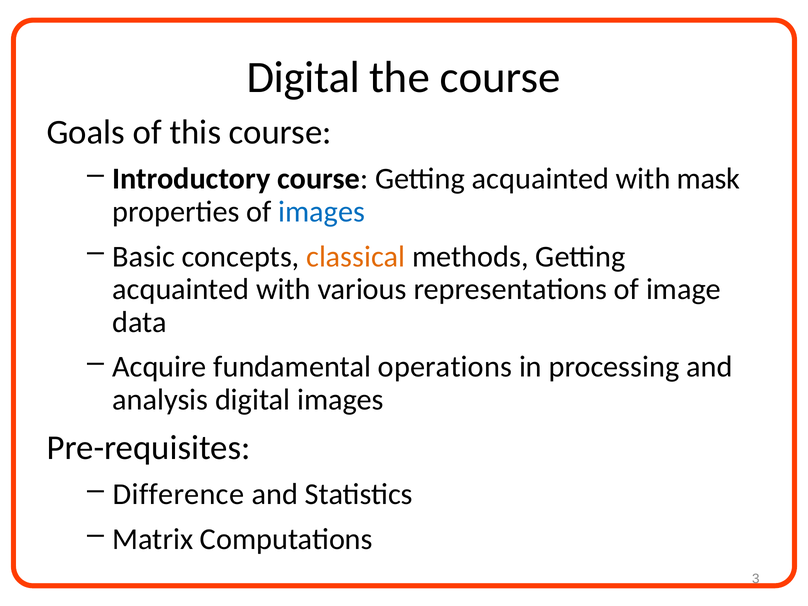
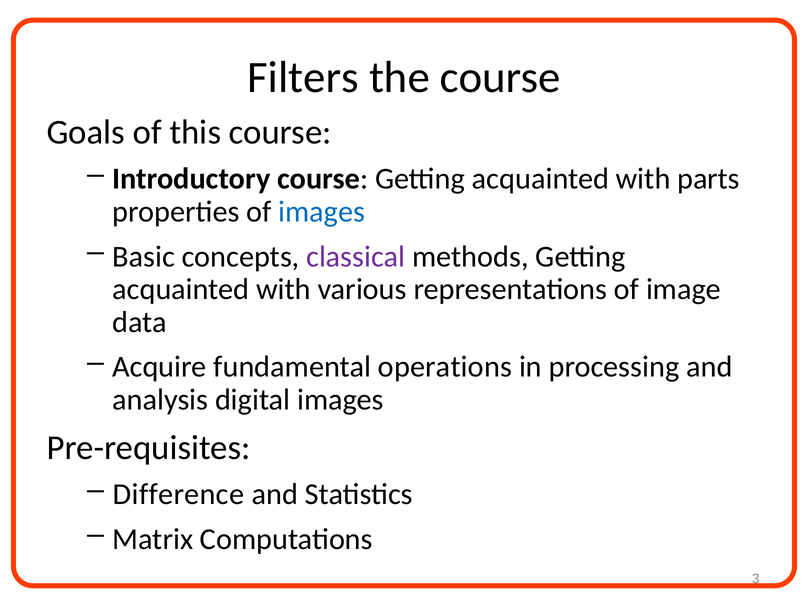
Digital: Digital -> Filters (303, 77)
mask: mask -> parts (708, 179)
classical colour: orange -> purple (356, 257)
